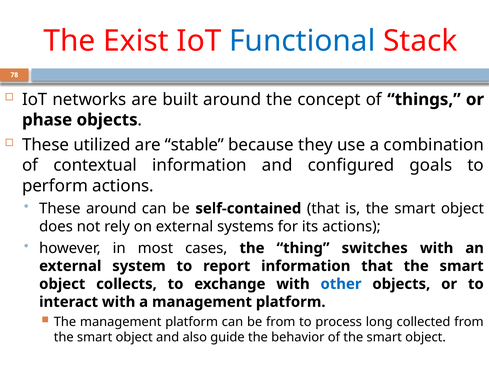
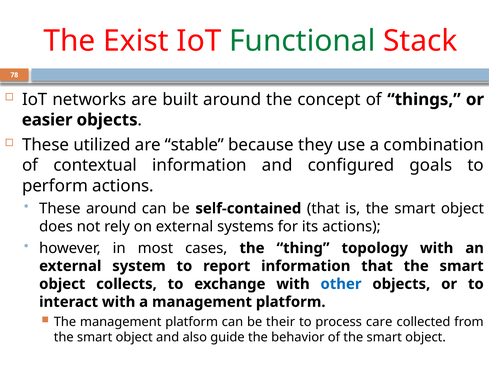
Functional colour: blue -> green (302, 41)
phase: phase -> easier (47, 120)
switches: switches -> topology (375, 248)
be from: from -> their (281, 322)
long: long -> care (379, 322)
